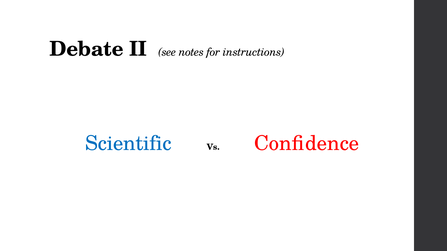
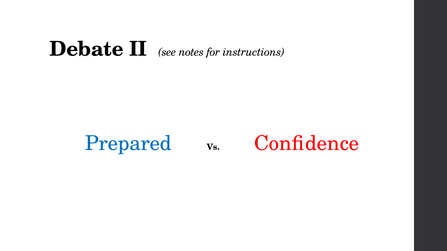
Scientific: Scientific -> Prepared (128, 144)
